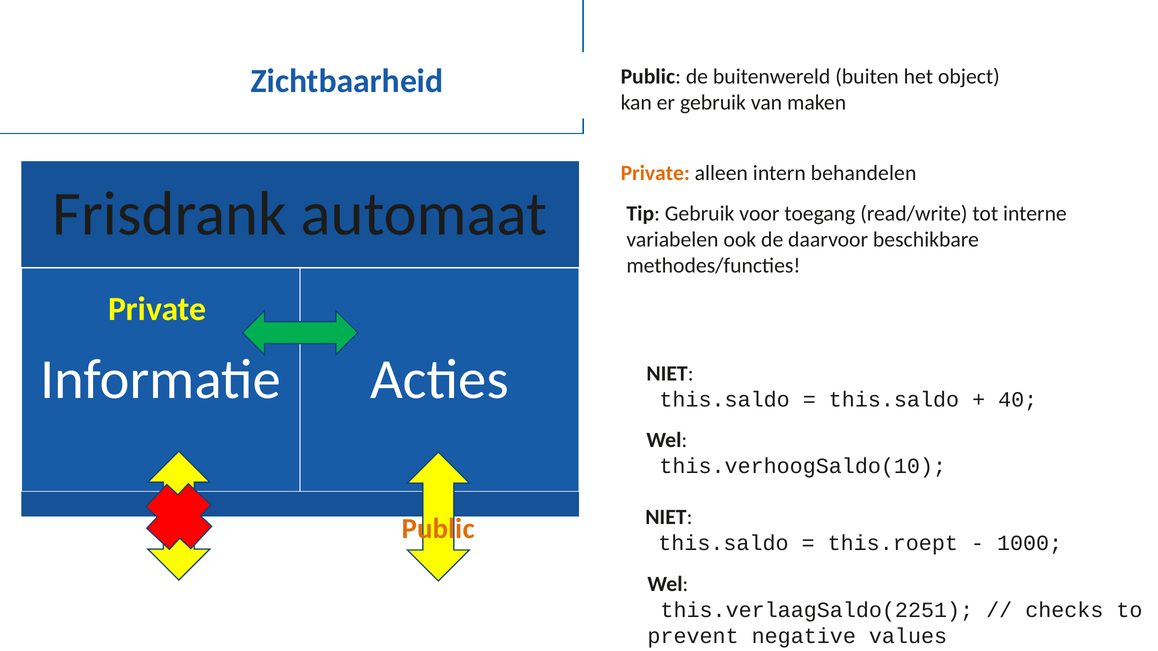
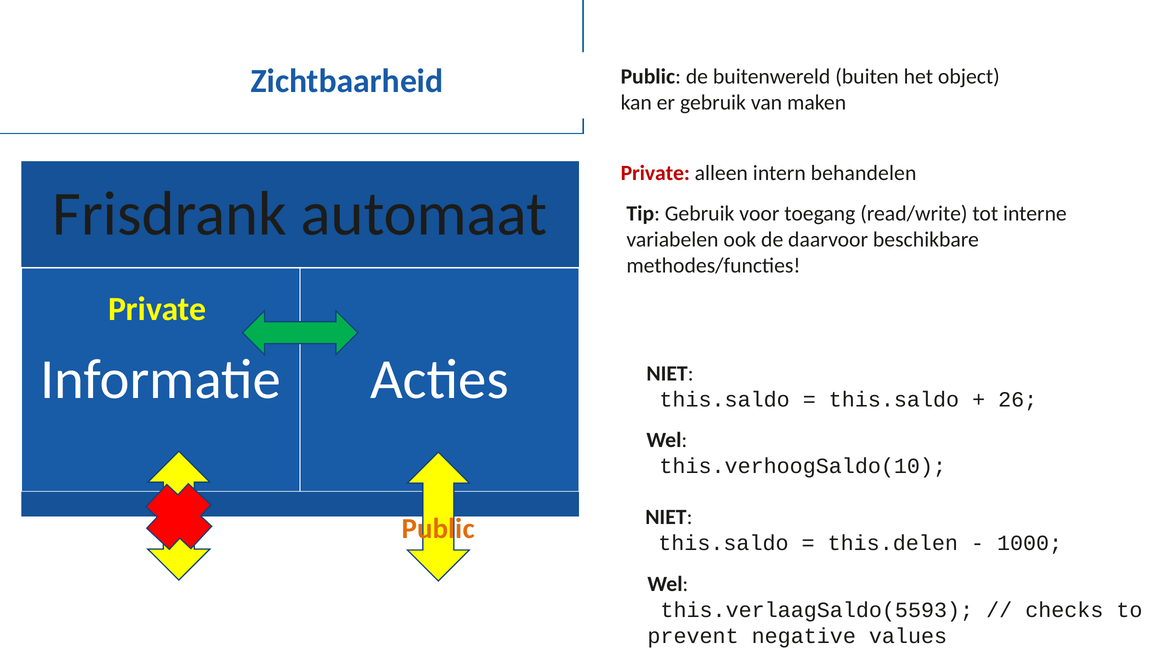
Private colour: orange -> red (655, 173)
40: 40 -> 26 (1018, 400)
this.roept: this.roept -> this.delen (893, 544)
this.verlaagSaldo(2251: this.verlaagSaldo(2251 -> this.verlaagSaldo(5593 (817, 610)
